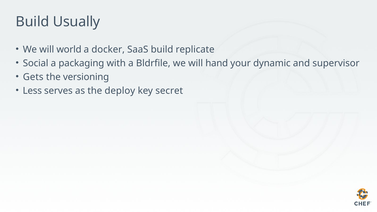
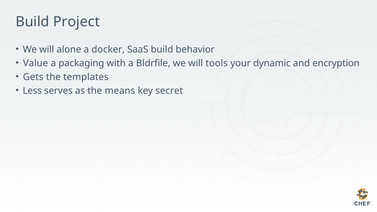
Usually: Usually -> Project (76, 22)
world: world -> alone (69, 49)
replicate: replicate -> behavior (195, 49)
Social: Social -> Value (36, 63)
hand: hand -> tools (217, 63)
supervisor: supervisor -> encryption (336, 63)
versioning: versioning -> templates (86, 77)
deploy: deploy -> means (120, 91)
